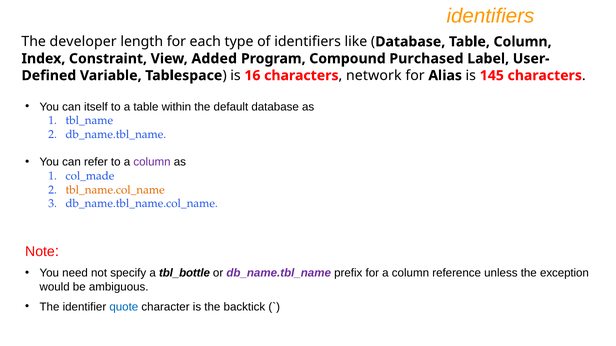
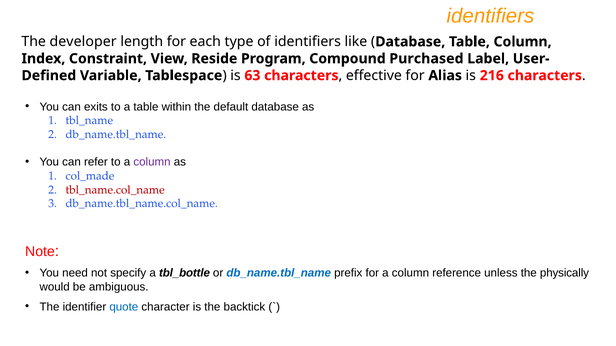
Added: Added -> Reside (214, 59)
16: 16 -> 63 (252, 76)
network: network -> effective (374, 76)
145: 145 -> 216 (492, 76)
itself: itself -> exits (96, 107)
tbl_name.col_name colour: orange -> red (115, 190)
db_name.tbl_name colour: purple -> blue (279, 273)
exception: exception -> physically (564, 273)
